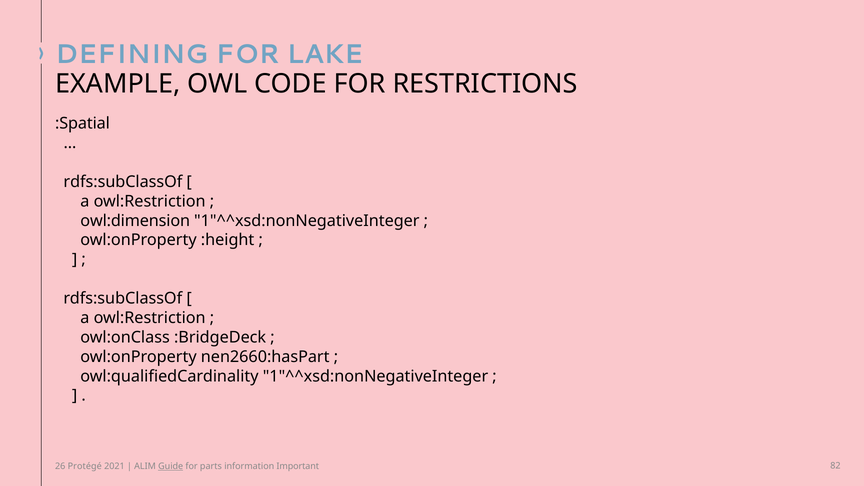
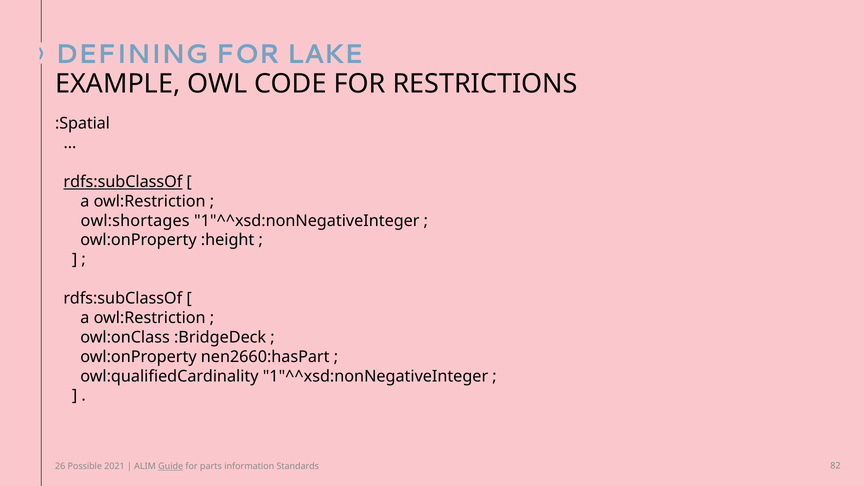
rdfs:subClassOf underline: none -> present (123, 182)
owl:dimension: owl:dimension -> owl:shortages (135, 221)
Protégé: Protégé -> Possible (85, 466)
Important: Important -> Standards (298, 466)
